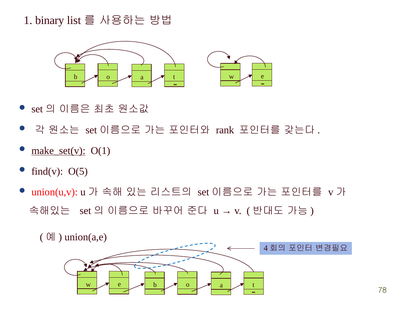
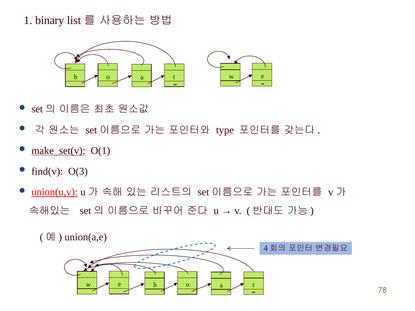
rank: rank -> type (225, 130)
O(5: O(5 -> O(3 (78, 172)
union(u,v underline: none -> present (55, 192)
